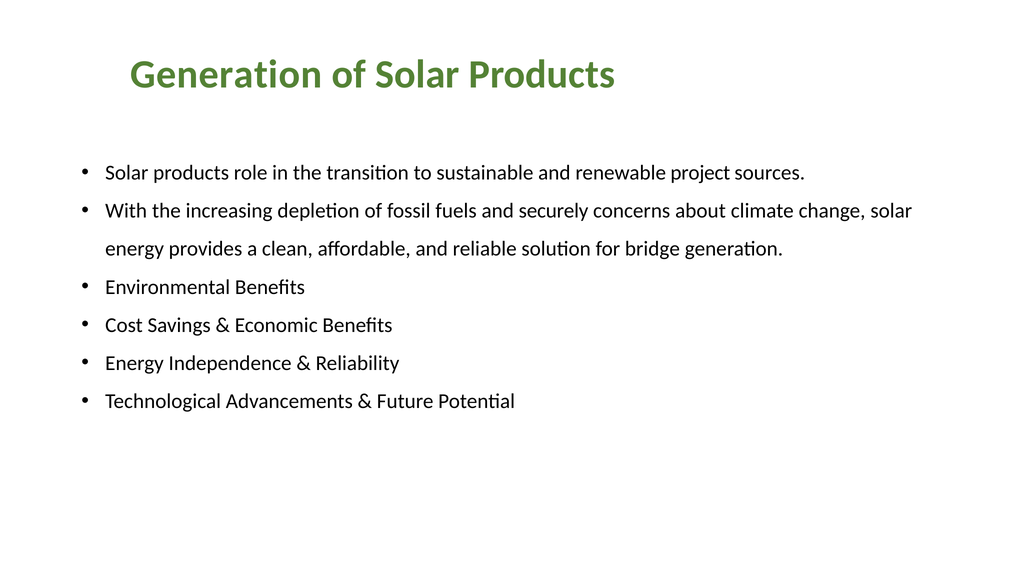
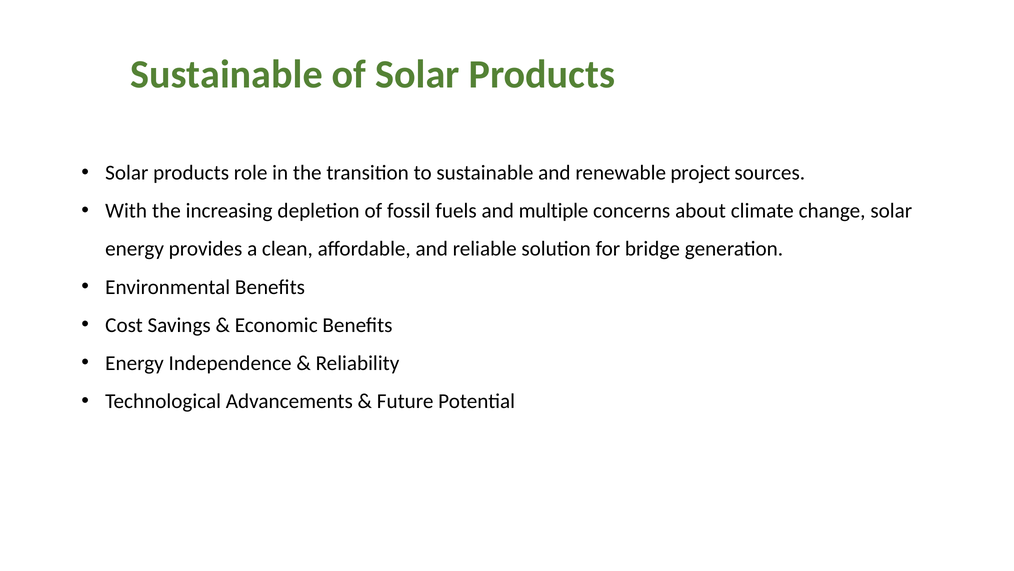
Generation: Generation -> Sustainable (226, 75)
securely: securely -> multiple (554, 211)
